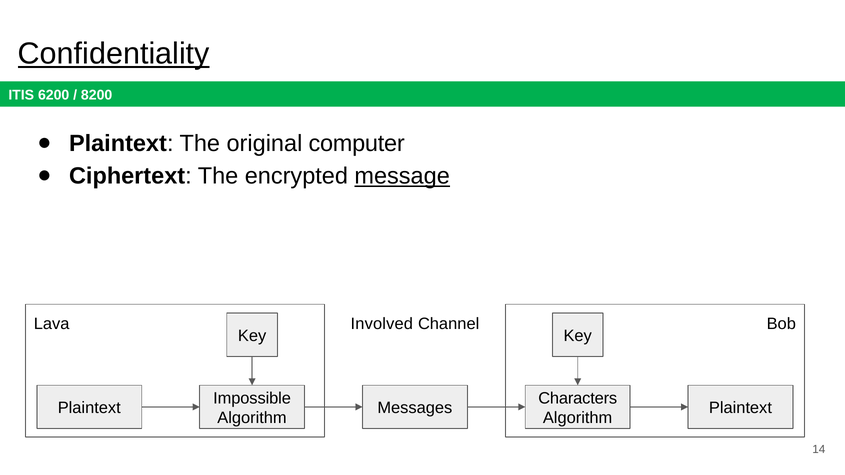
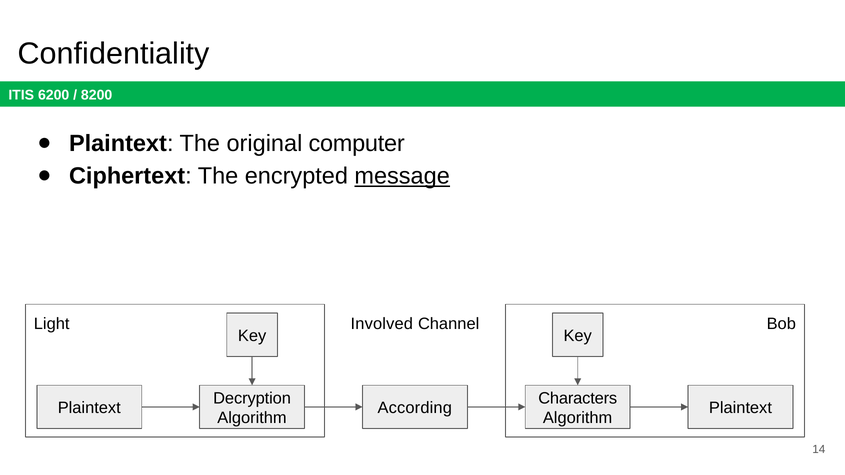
Confidentiality underline: present -> none (114, 54)
Lava: Lava -> Light (52, 324)
Impossible: Impossible -> Decryption (252, 398)
Messages: Messages -> According (415, 408)
